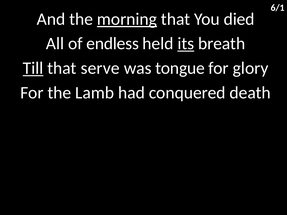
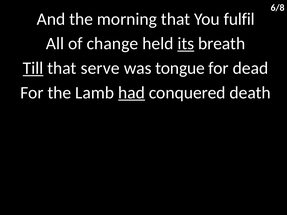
6/1: 6/1 -> 6/8 (278, 8)
morning underline: present -> none (127, 19)
died: died -> fulfil (239, 19)
endless: endless -> change (112, 44)
glory: glory -> dead (251, 68)
had underline: none -> present (132, 93)
